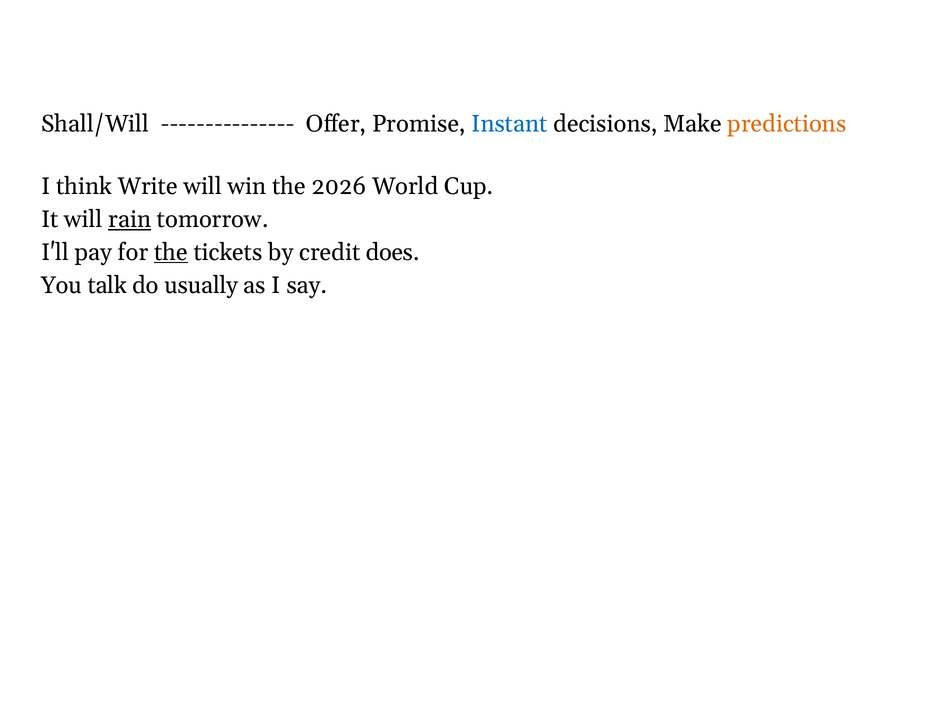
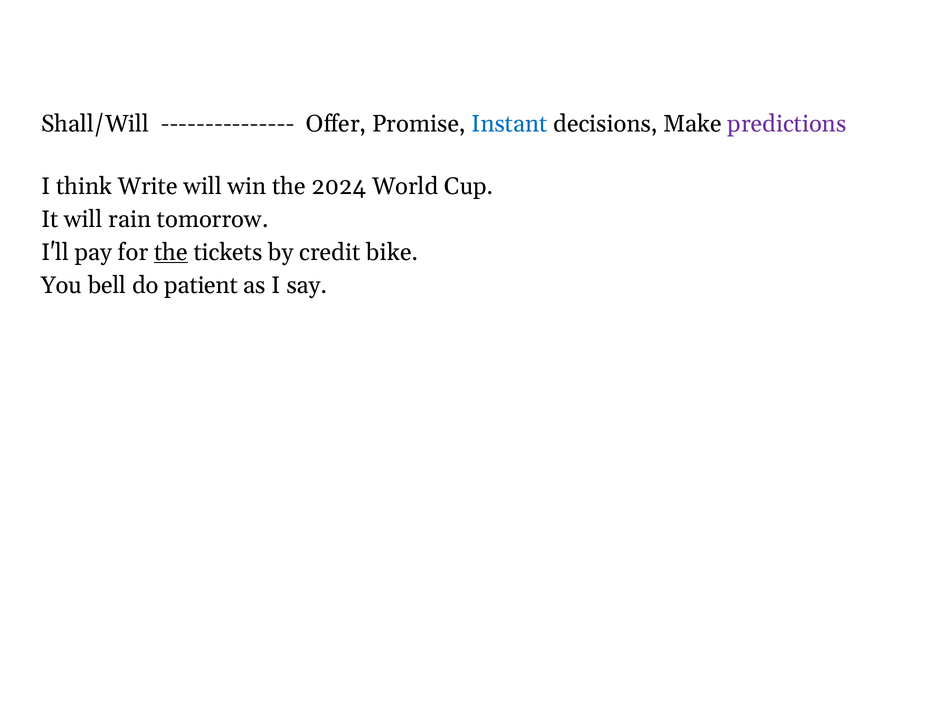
predictions colour: orange -> purple (787, 124)
2026: 2026 -> 2024 (339, 187)
rain underline: present -> none (130, 219)
does: does -> bike (392, 252)
talk: talk -> bell (107, 285)
usually: usually -> patient (201, 285)
